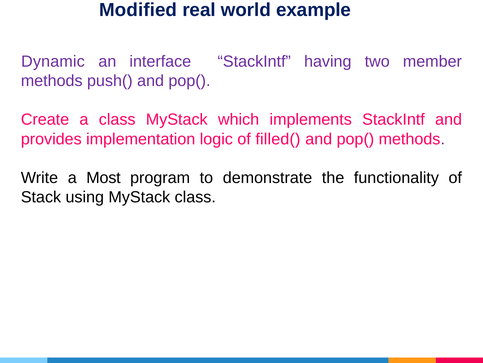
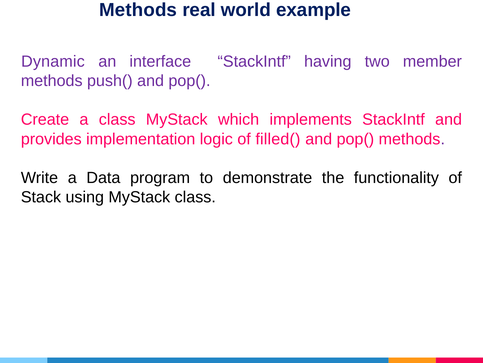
Modified: Modified -> Methods (138, 10)
Most: Most -> Data (103, 177)
